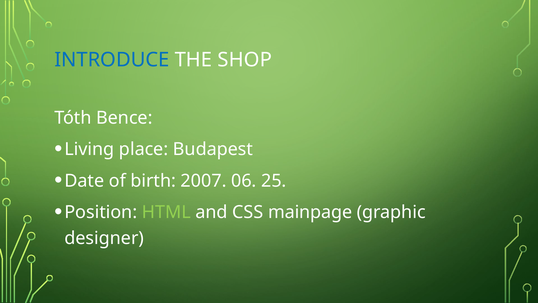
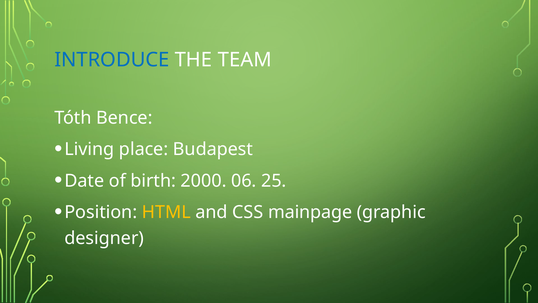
SHOP: SHOP -> TEAM (245, 60)
2007: 2007 -> 2000 (204, 181)
HTML colour: light green -> yellow (166, 212)
